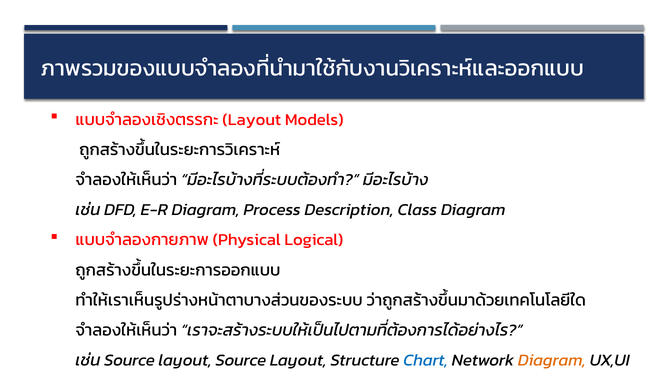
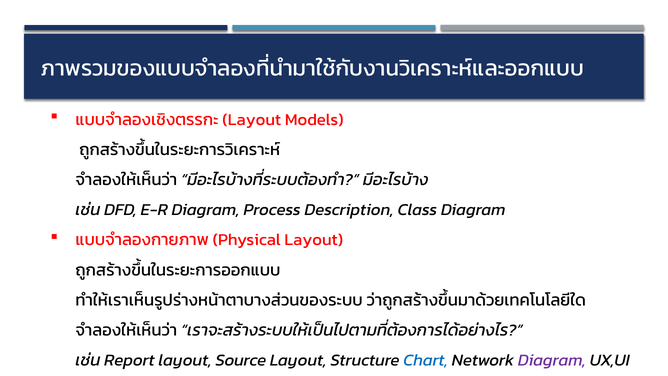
Physical Logical: Logical -> Layout (314, 240)
Source: Source -> Report (129, 360)
Diagram colour: orange -> purple (552, 360)
